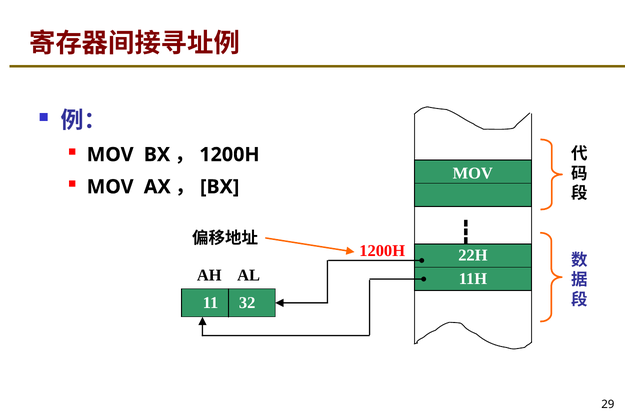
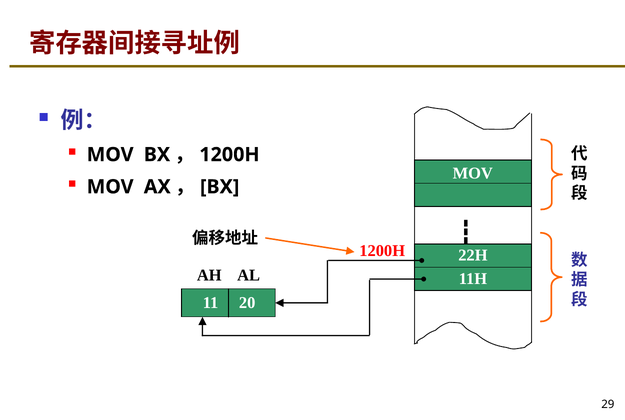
32: 32 -> 20 (247, 303)
